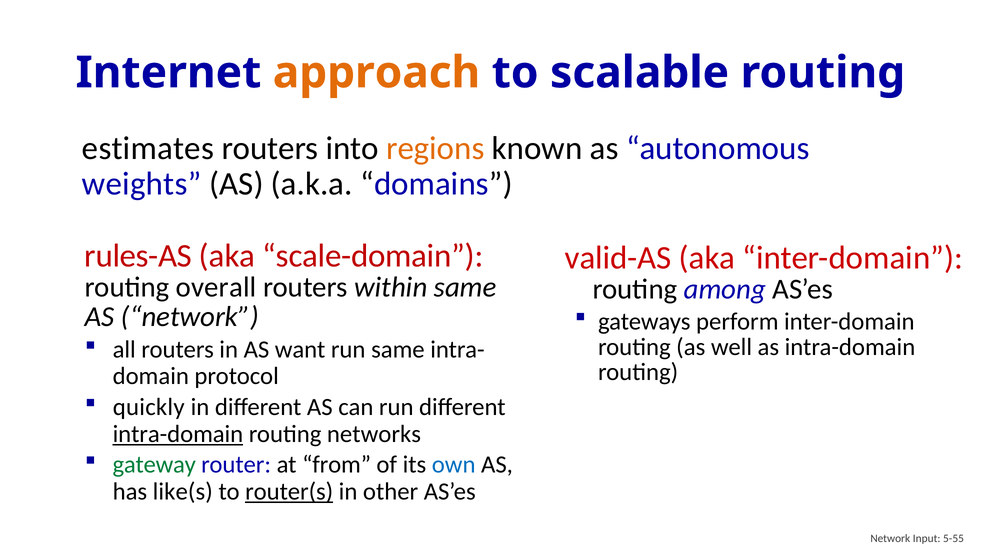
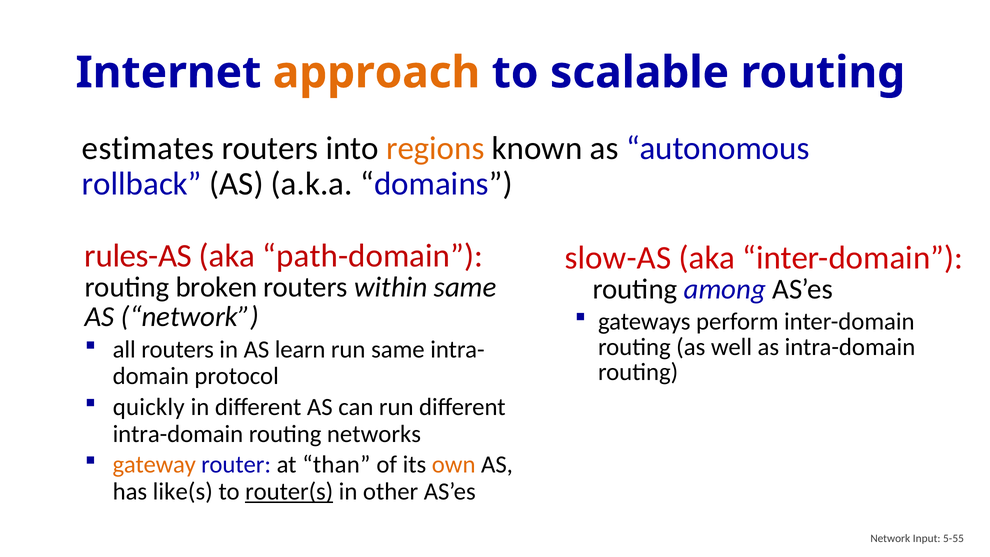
weights: weights -> rollback (142, 184)
scale-domain: scale-domain -> path-domain (373, 256)
valid-AS: valid-AS -> slow-AS (618, 258)
overall: overall -> broken (216, 287)
want: want -> learn (300, 350)
intra-domain underline: present -> none (178, 434)
gateway colour: green -> orange (154, 465)
from: from -> than (336, 465)
own colour: blue -> orange (454, 465)
